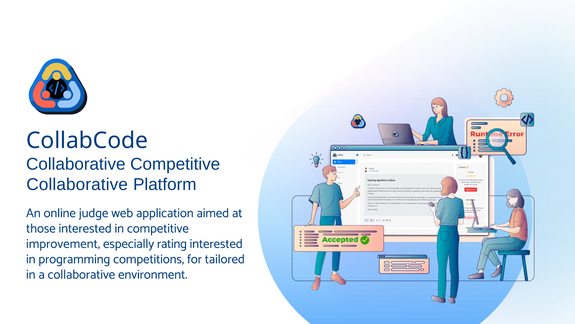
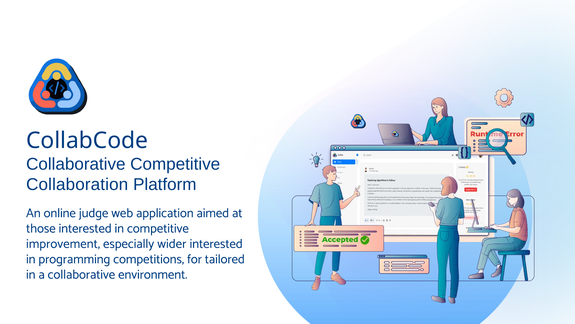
Collaborative: Collaborative -> Collaboration (77, 184)
rating: rating -> wider (172, 243)
